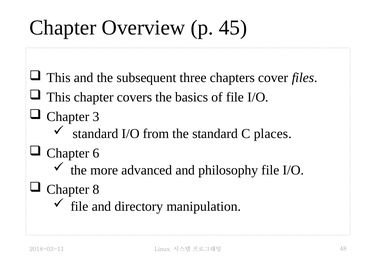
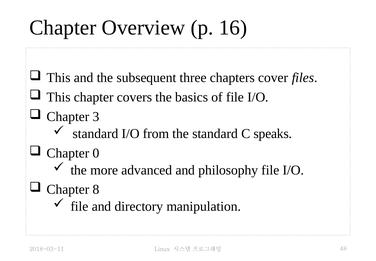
45: 45 -> 16 (233, 27)
places: places -> speaks (273, 133)
6: 6 -> 0 (96, 153)
